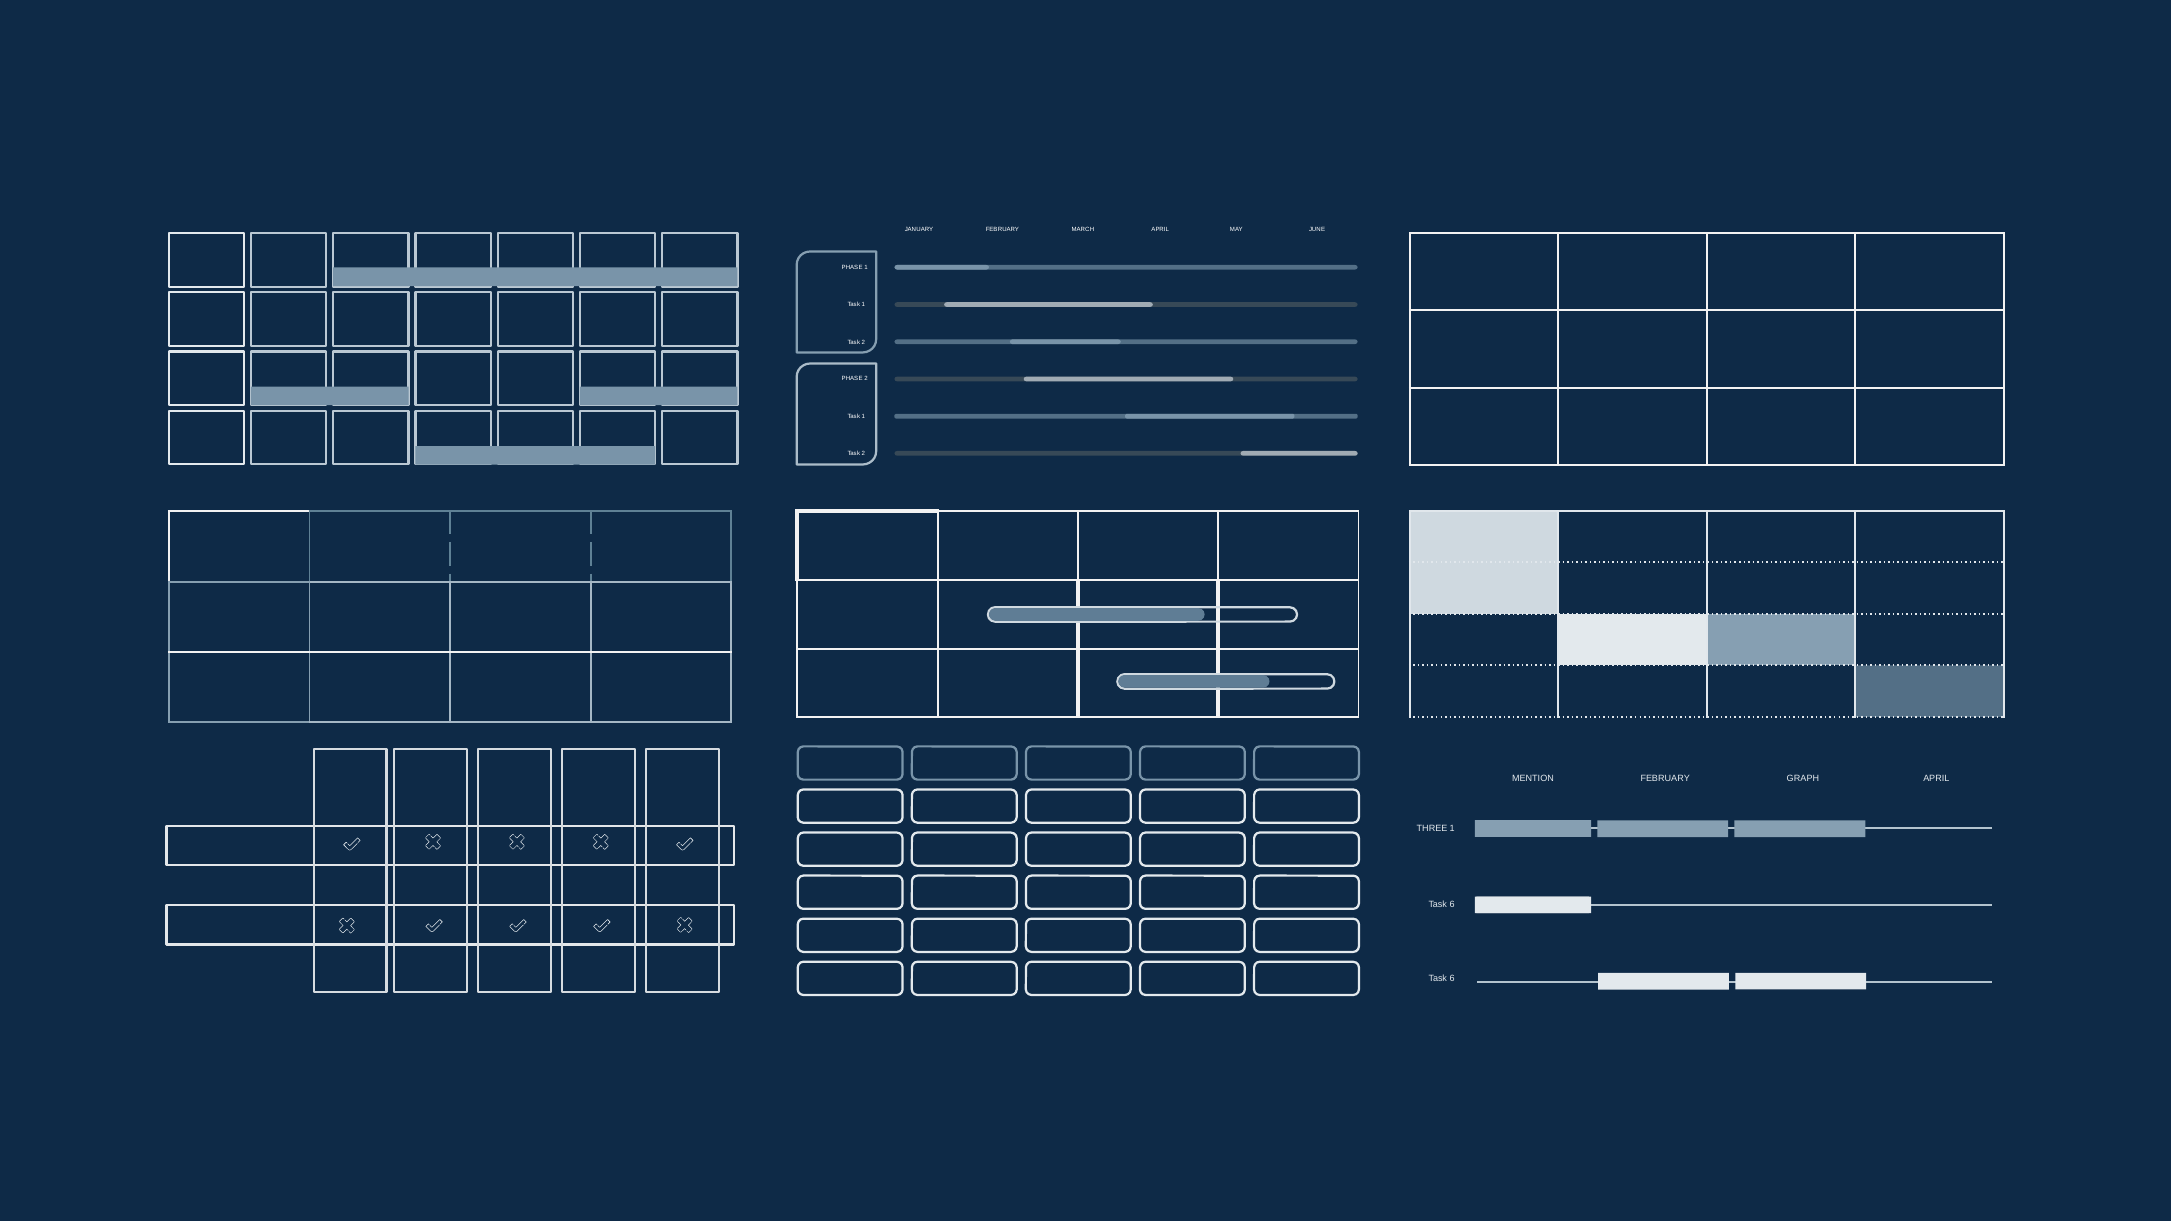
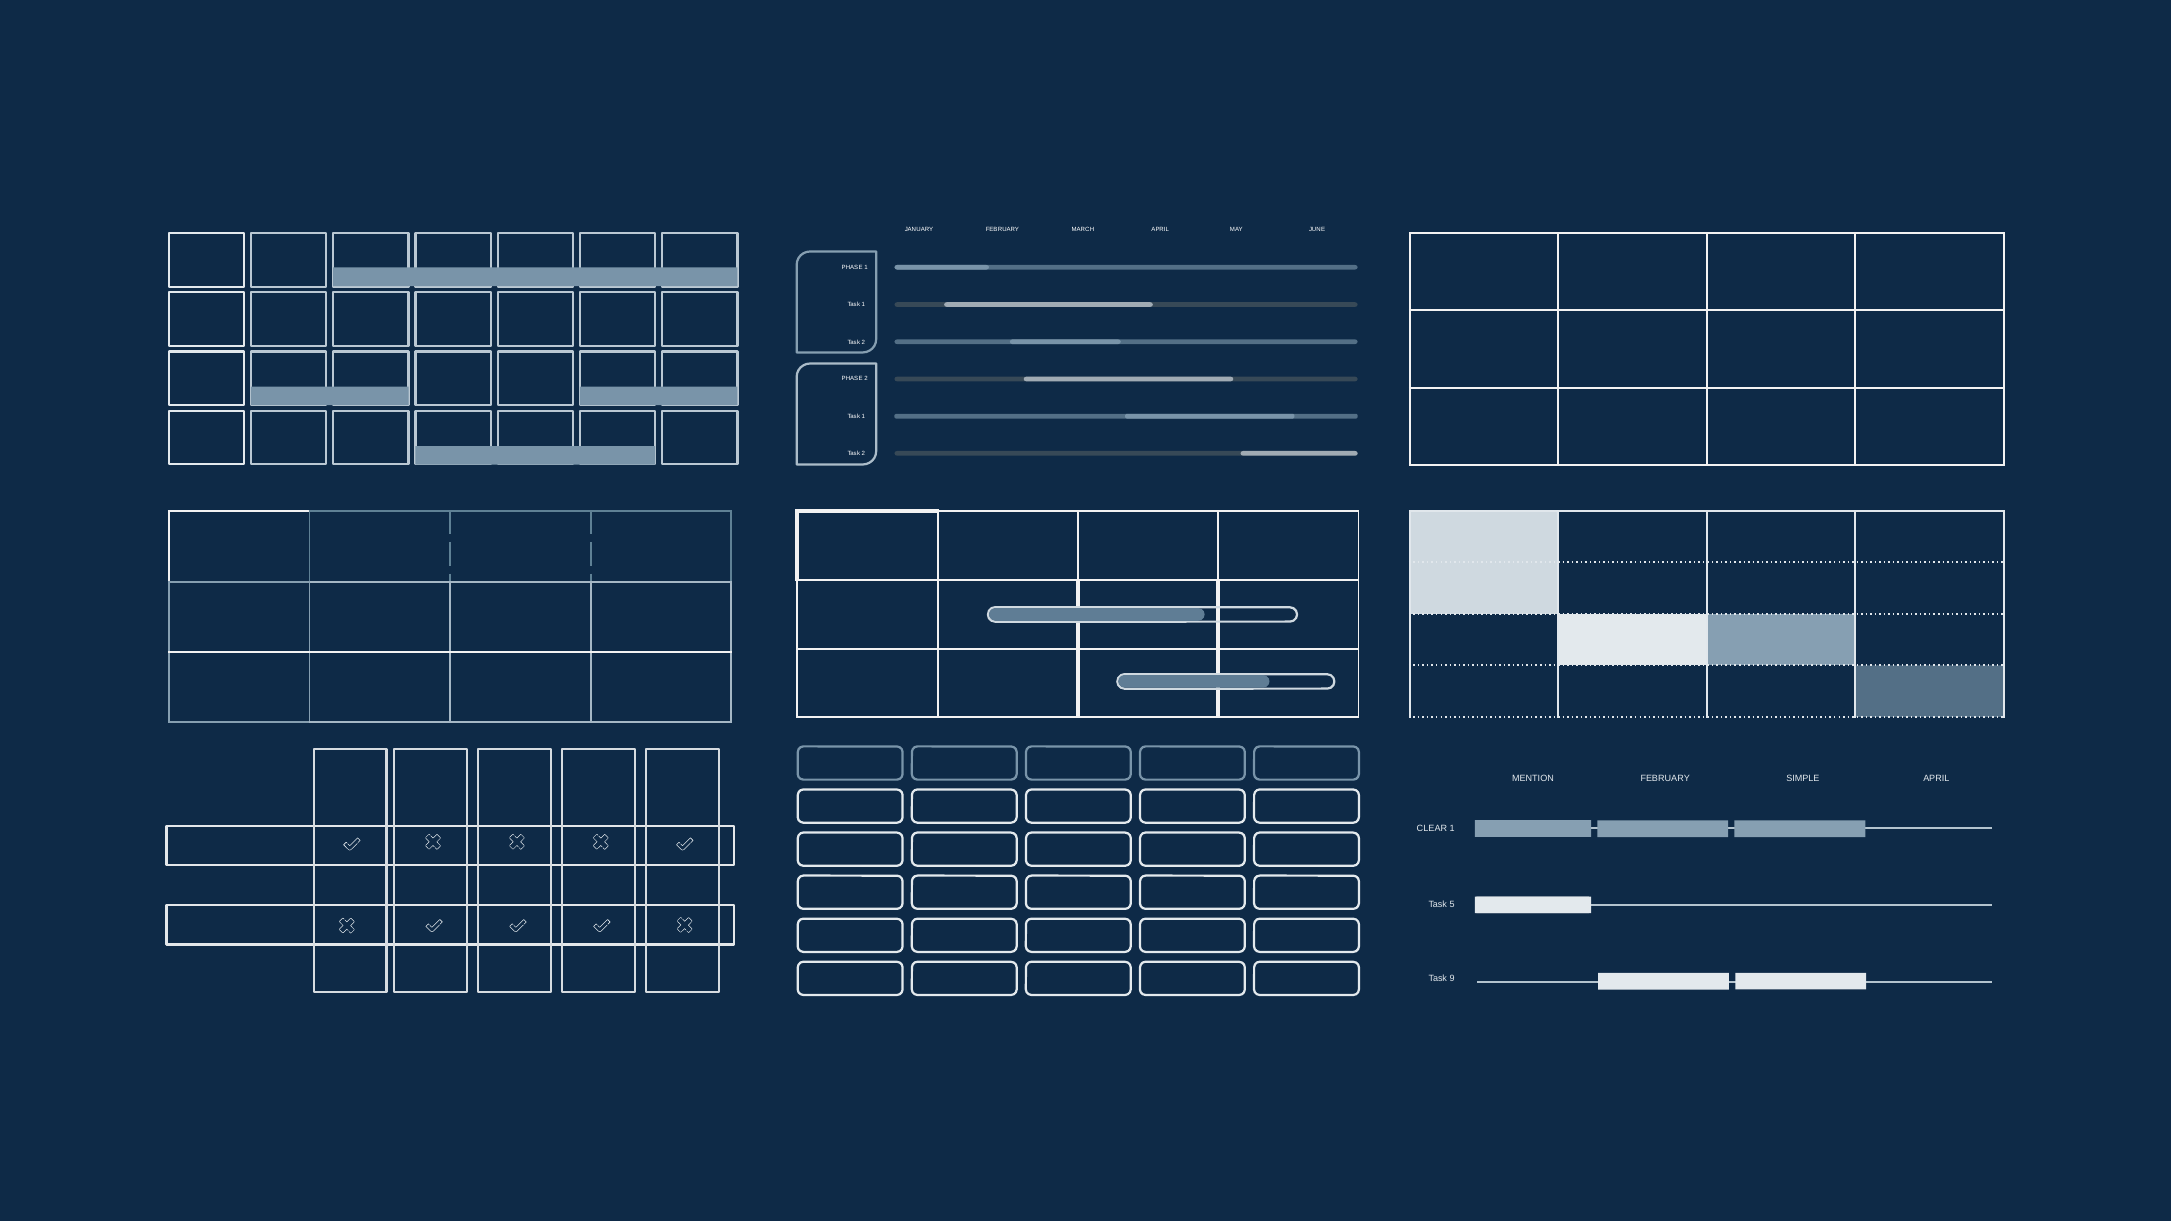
GRAPH: GRAPH -> SIMPLE (1803, 779)
THREE: THREE -> CLEAR (1432, 829)
6: 6 -> 5 (1452, 904)
6: 6 -> 9 (1452, 979)
